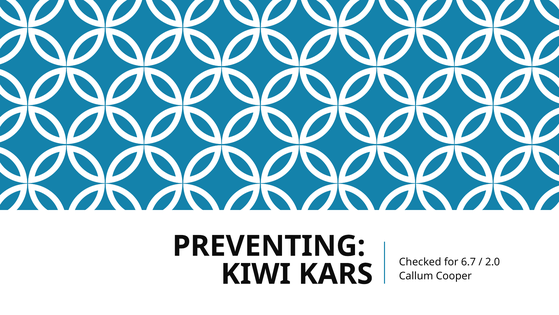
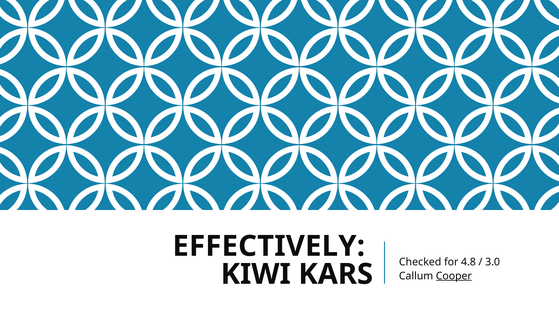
PREVENTING: PREVENTING -> EFFECTIVELY (269, 246)
6.7: 6.7 -> 4.8 (468, 262)
2.0: 2.0 -> 3.0 (493, 262)
Cooper underline: none -> present (454, 275)
